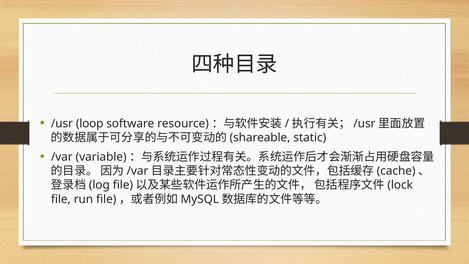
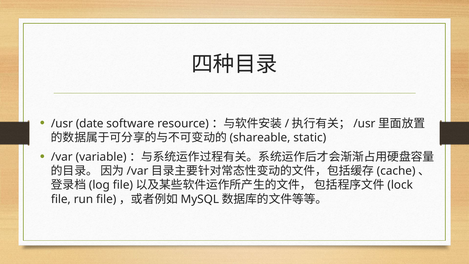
loop: loop -> date (90, 123)
